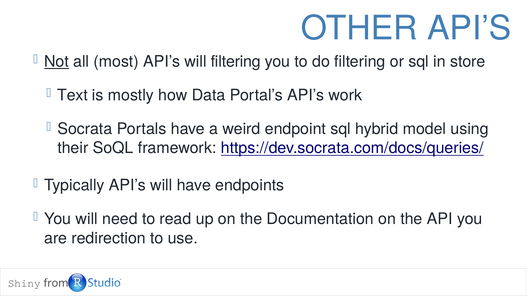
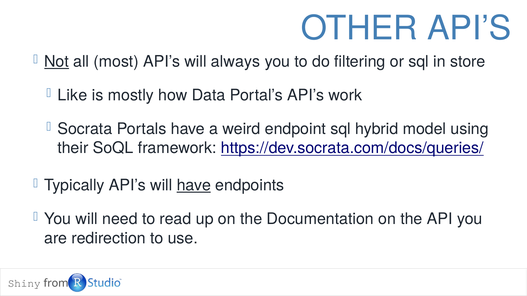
will filtering: filtering -> always (236, 62)
Text: Text -> Like (72, 95)
have underline: none -> present (194, 186)
